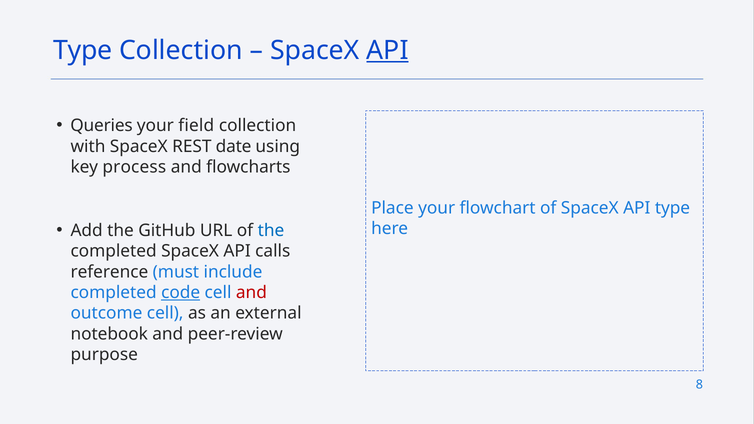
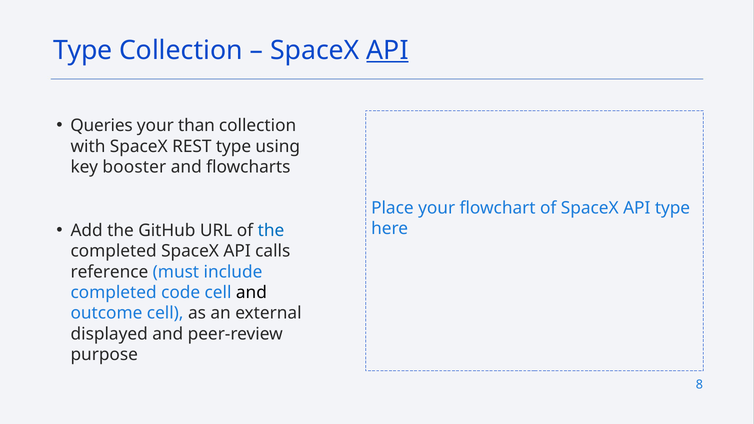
field: field -> than (196, 126)
REST date: date -> type (234, 146)
process: process -> booster (134, 167)
code underline: present -> none (181, 293)
and colour: red -> black (251, 293)
notebook: notebook -> displayed (109, 334)
